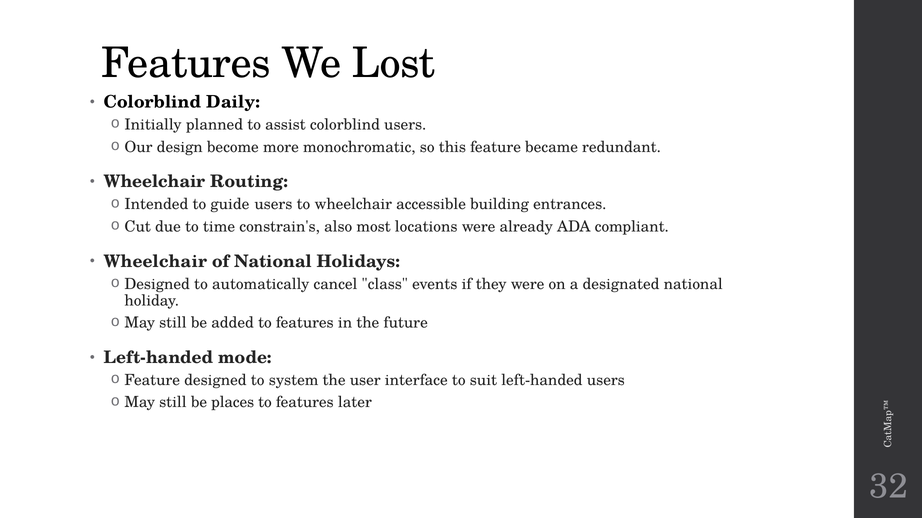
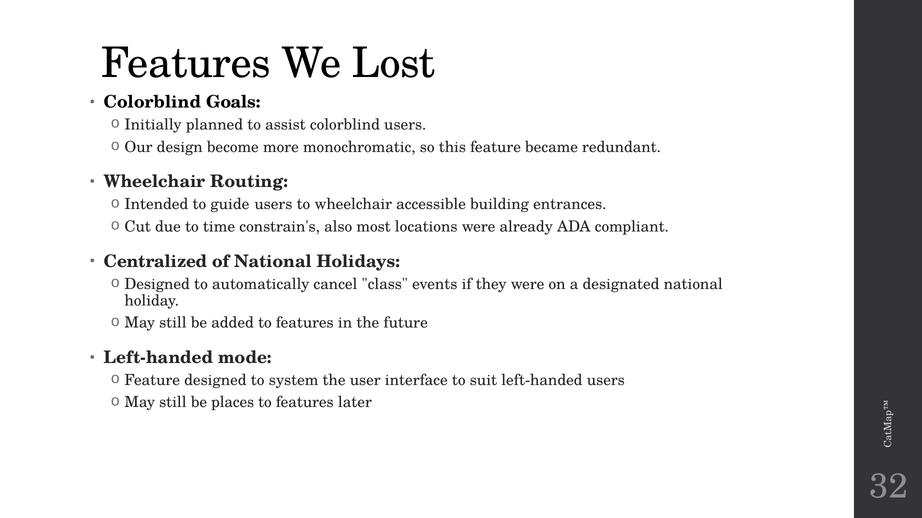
Daily: Daily -> Goals (233, 102)
Wheelchair: Wheelchair -> Centralized (156, 262)
